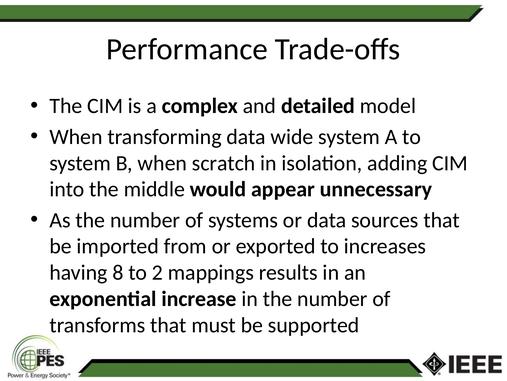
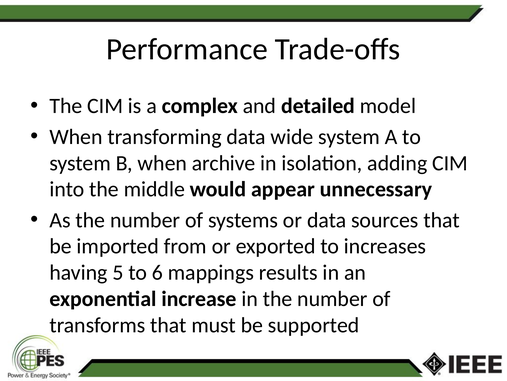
scratch: scratch -> archive (224, 163)
8: 8 -> 5 (118, 272)
2: 2 -> 6 (157, 272)
